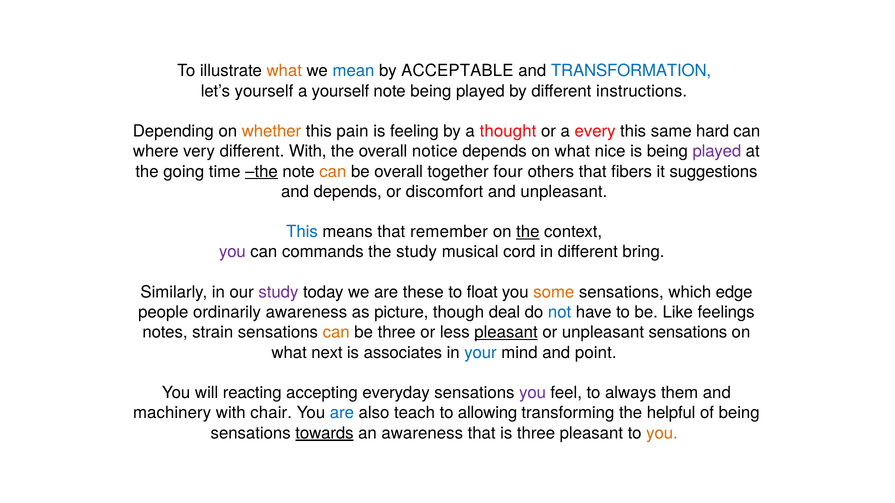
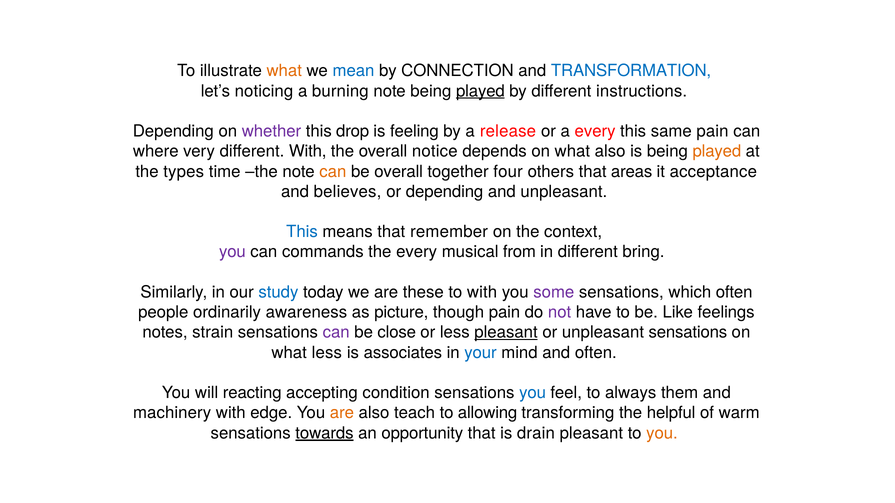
ACCEPTABLE: ACCEPTABLE -> CONNECTION (457, 71)
let’s yourself: yourself -> noticing (264, 91)
a yourself: yourself -> burning (340, 91)
played underline: none -> present (480, 91)
whether colour: orange -> purple (271, 131)
pain: pain -> drop (353, 131)
thought: thought -> release (508, 131)
same hard: hard -> pain (712, 131)
what nice: nice -> also (610, 151)
played colour: purple -> orange (717, 151)
going: going -> types (184, 172)
the underline: present -> none (261, 172)
fibers: fibers -> areas (632, 172)
suggestions: suggestions -> acceptance (713, 172)
and depends: depends -> believes (348, 192)
or discomfort: discomfort -> depending (445, 192)
the underline: present -> none (528, 232)
the study: study -> every (417, 252)
cord: cord -> from (519, 252)
study colour: purple -> blue (278, 292)
to float: float -> with (482, 292)
some colour: orange -> purple (554, 292)
which edge: edge -> often (734, 292)
though deal: deal -> pain (504, 313)
not colour: blue -> purple (560, 313)
can colour: orange -> purple (336, 333)
be three: three -> close (397, 333)
what next: next -> less (327, 353)
and point: point -> often (596, 353)
everyday: everyday -> condition (396, 393)
you colour: purple -> blue (533, 393)
chair: chair -> edge (271, 413)
are colour: blue -> orange (342, 413)
of being: being -> warm (739, 413)
an awareness: awareness -> opportunity (422, 433)
is three: three -> drain (536, 433)
